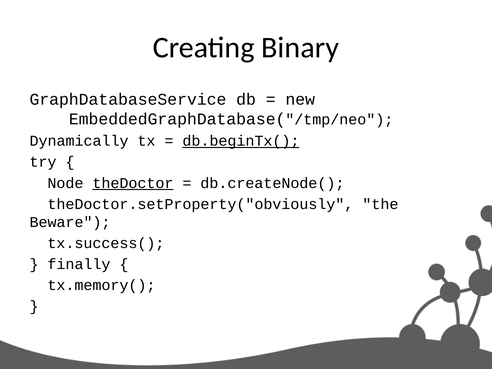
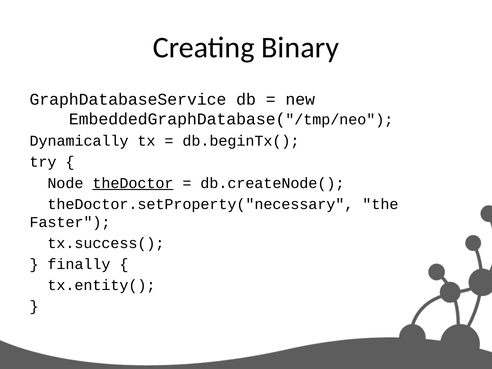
db.beginTx( underline: present -> none (241, 141)
theDoctor.setProperty("obviously: theDoctor.setProperty("obviously -> theDoctor.setProperty("necessary (200, 204)
Beware: Beware -> Faster (70, 222)
tx.memory(: tx.memory( -> tx.entity( (101, 285)
